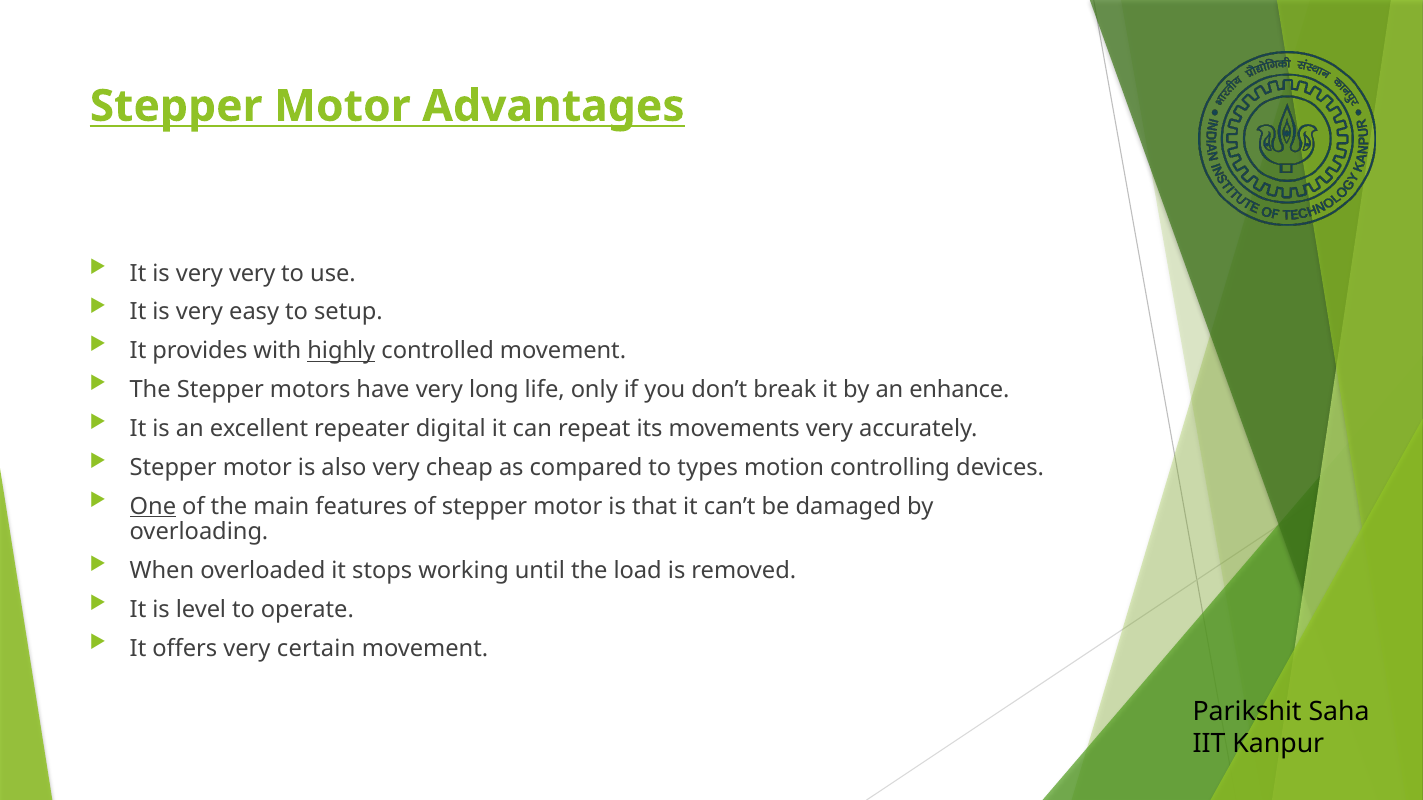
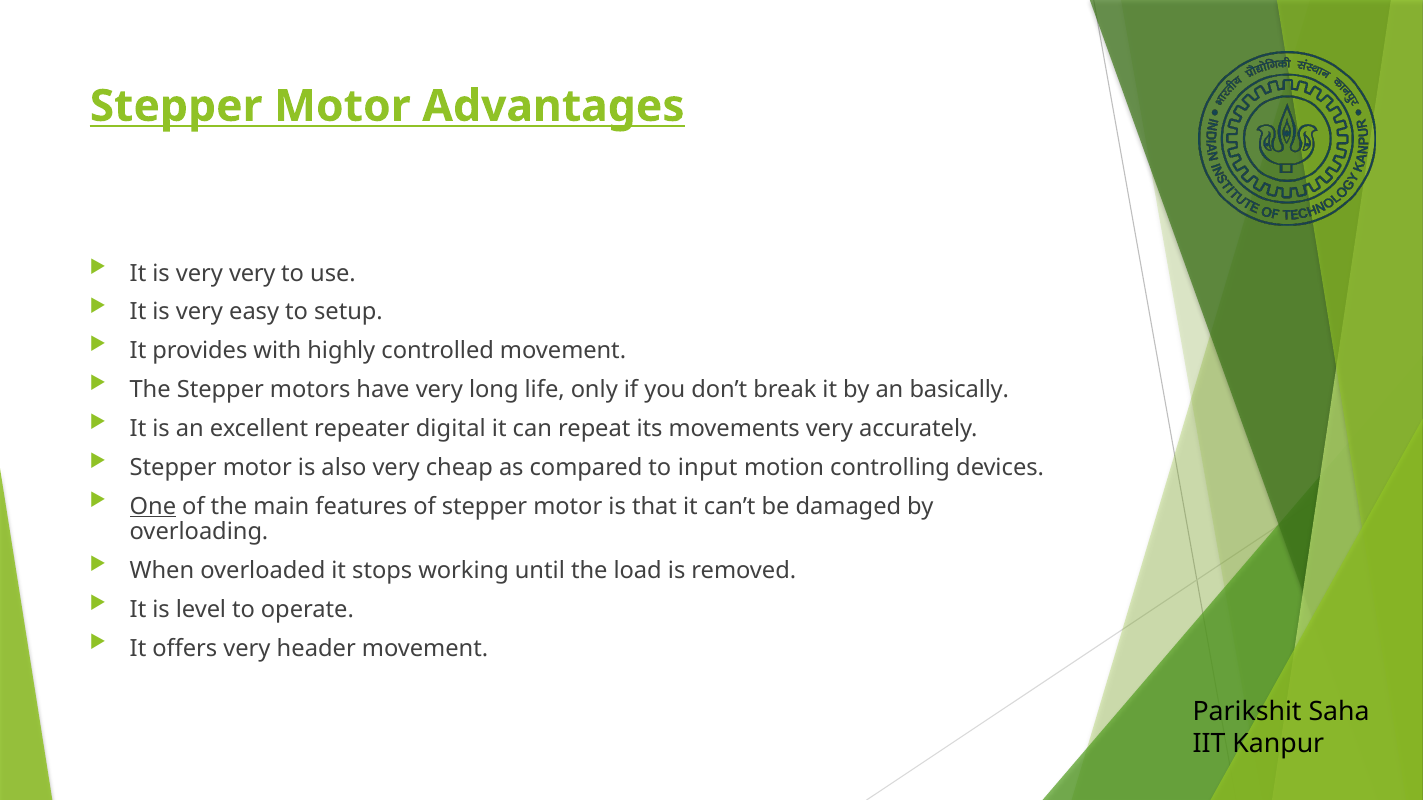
highly underline: present -> none (341, 351)
enhance: enhance -> basically (959, 390)
types: types -> input (708, 468)
certain: certain -> header (316, 649)
